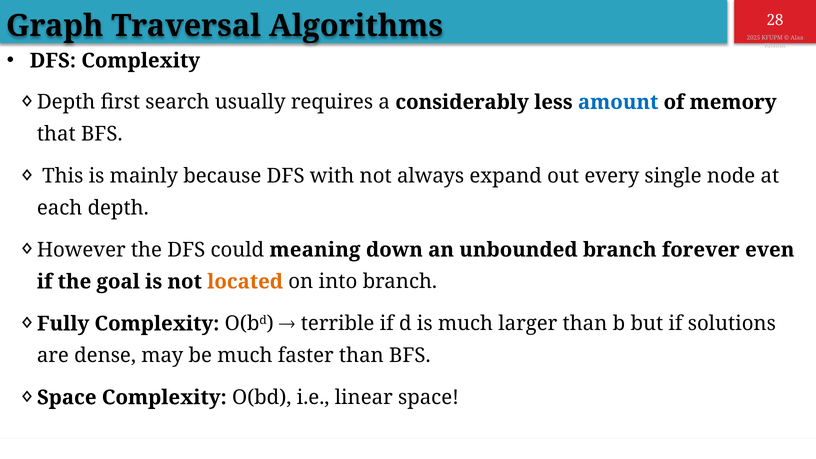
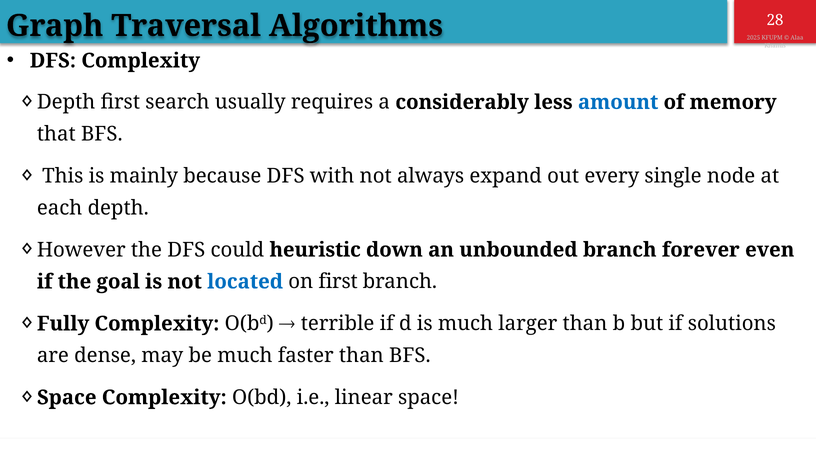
meaning: meaning -> heuristic (315, 250)
located colour: orange -> blue (245, 282)
on into: into -> first (338, 282)
